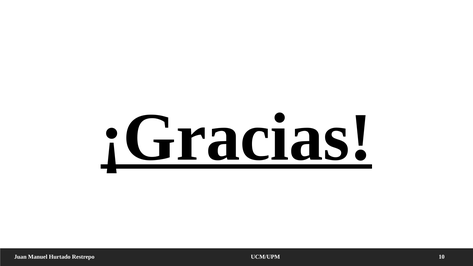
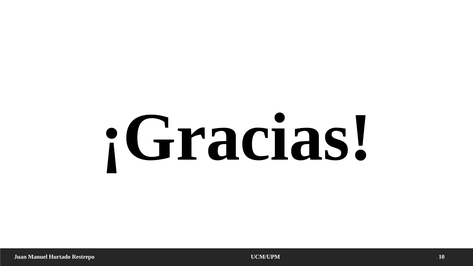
¡Gracias underline: present -> none (236, 137)
